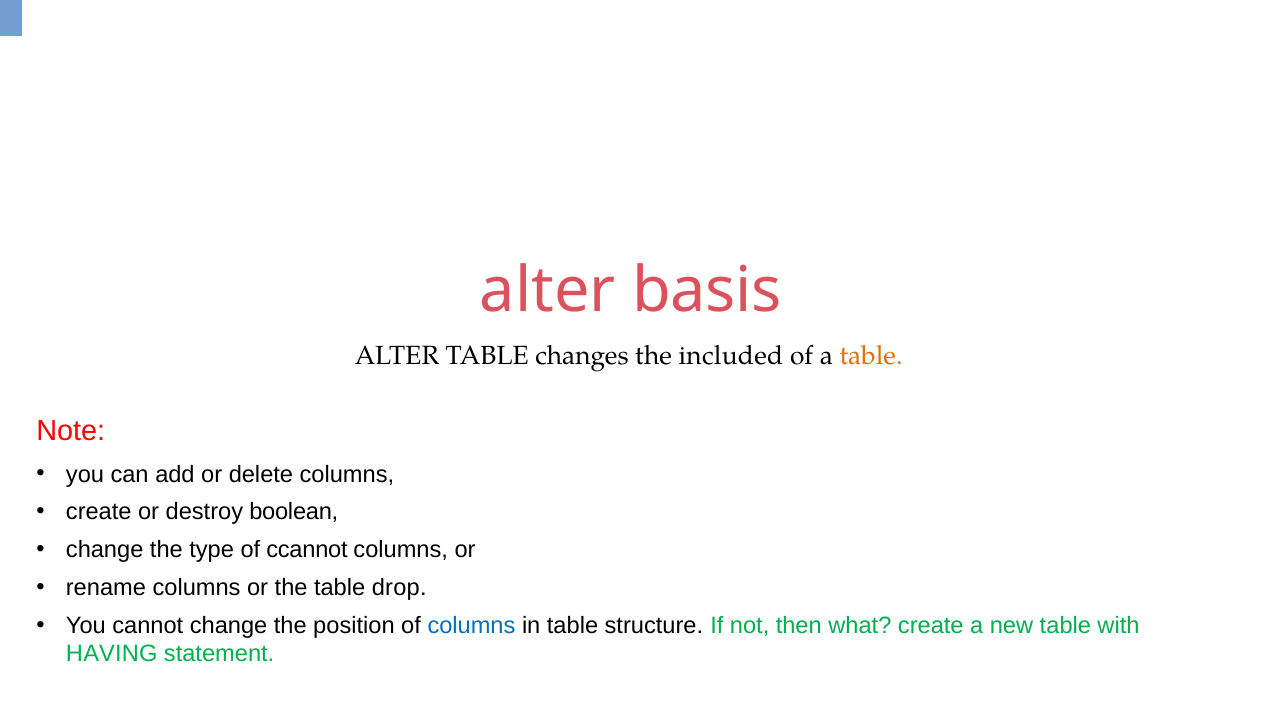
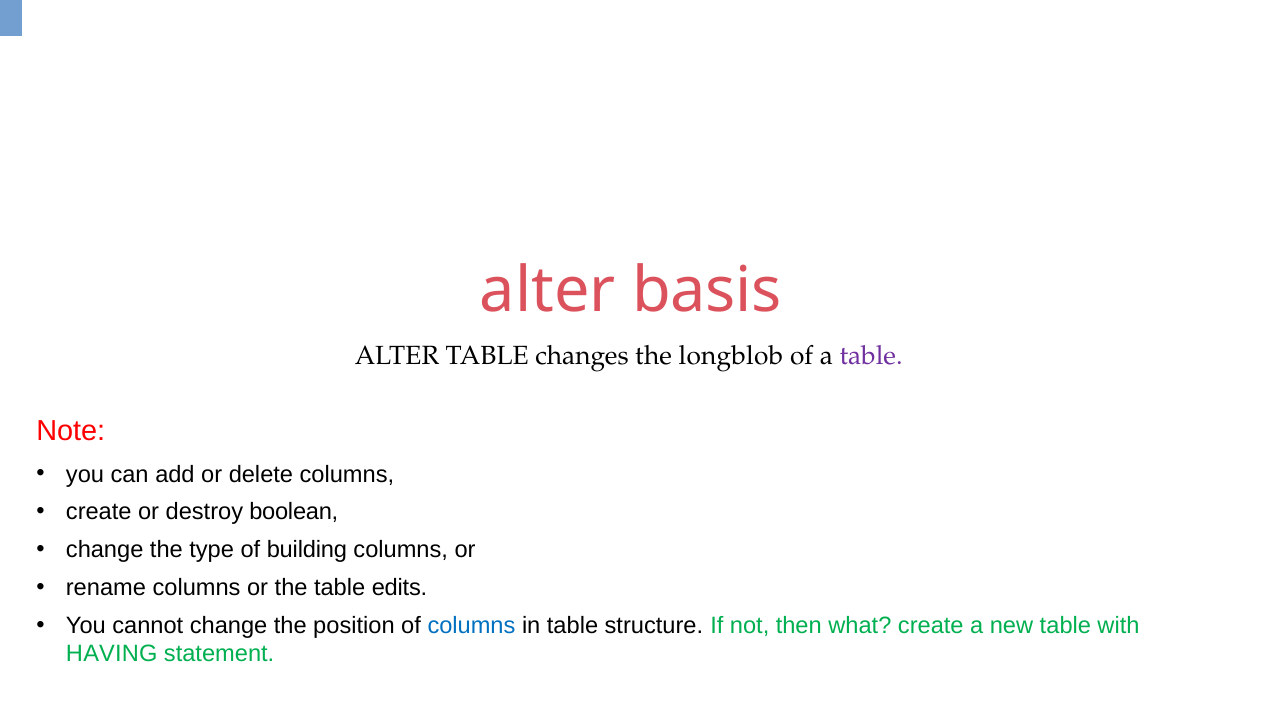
included: included -> longblob (731, 356)
table colour: orange -> purple (871, 356)
ccannot: ccannot -> building (307, 550)
drop: drop -> edits (399, 588)
